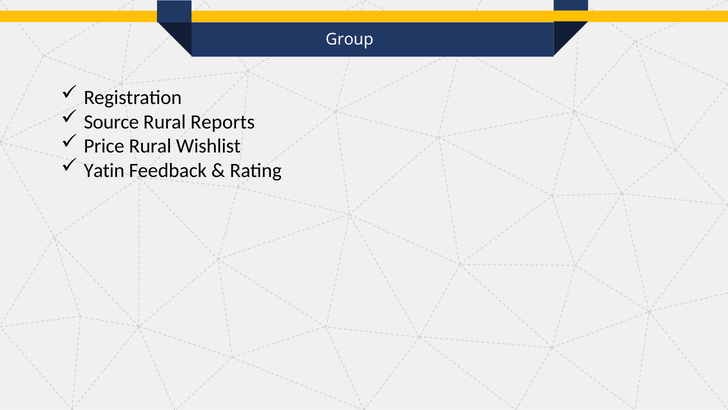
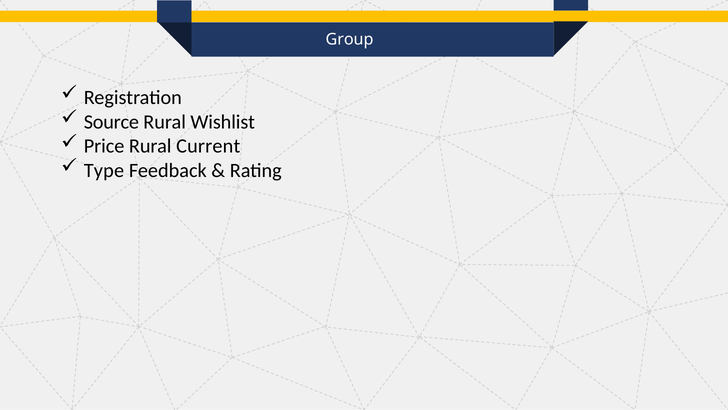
Reports: Reports -> Wishlist (223, 122)
Wishlist: Wishlist -> Current (208, 146)
Yatin: Yatin -> Type (104, 170)
